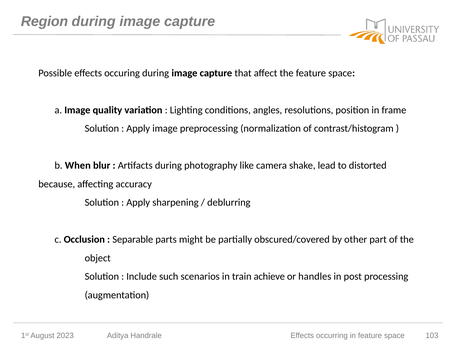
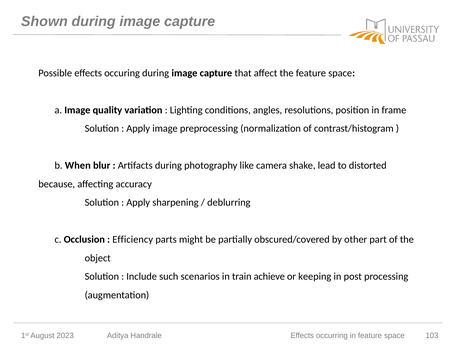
Region: Region -> Shown (44, 22)
Separable: Separable -> Efficiency (133, 240)
handles: handles -> keeping (315, 277)
